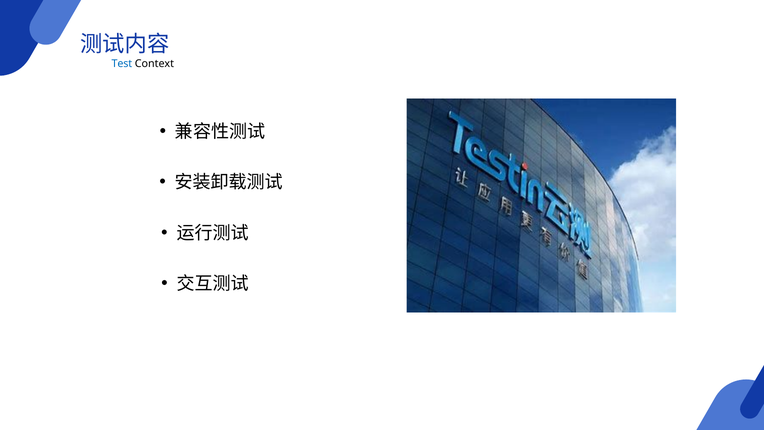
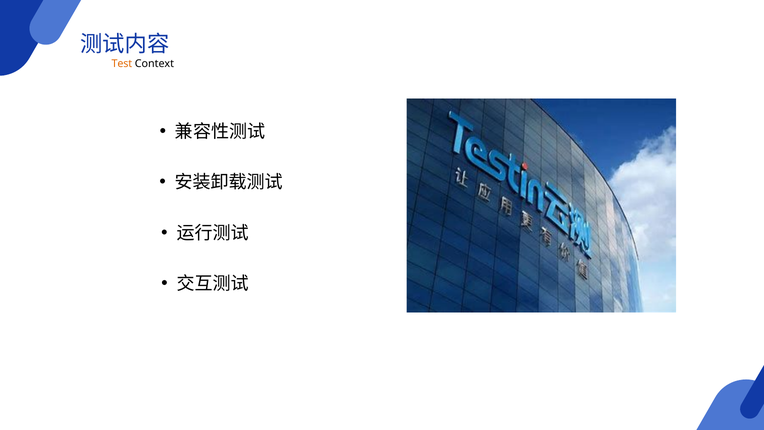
Test colour: blue -> orange (122, 64)
